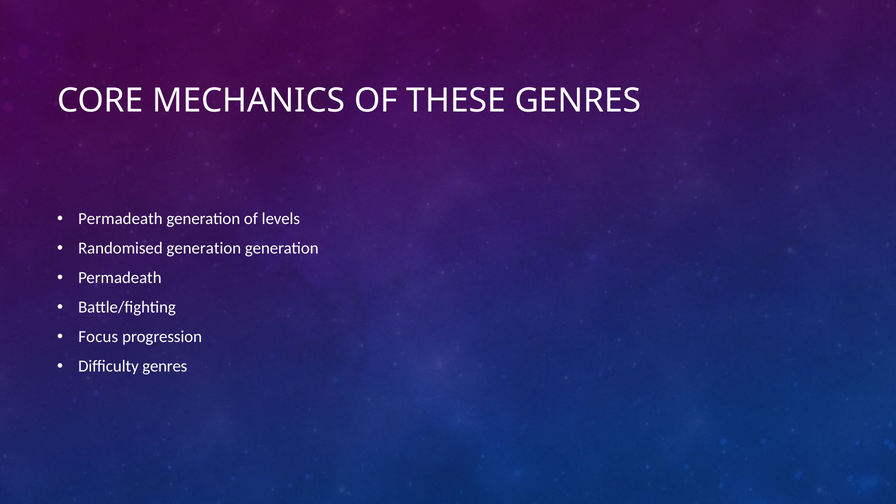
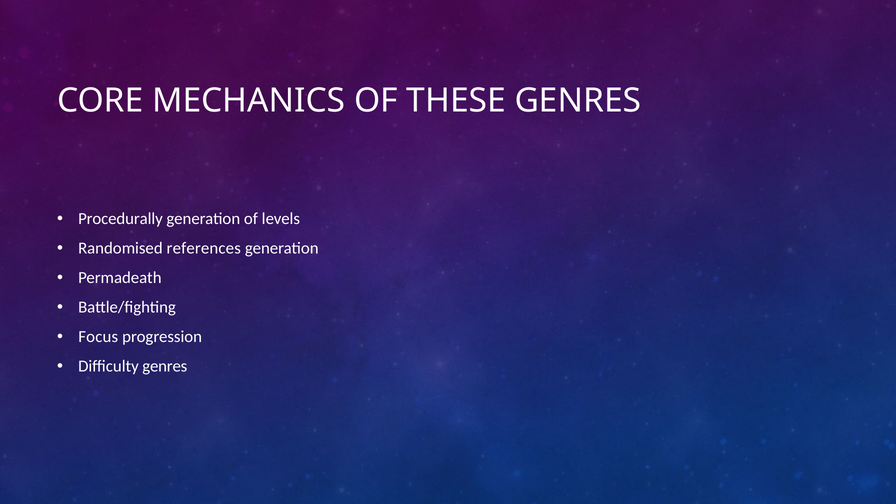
Permadeath: Permadeath -> Procedurally (120, 219)
Randomised generation: generation -> references (204, 248)
